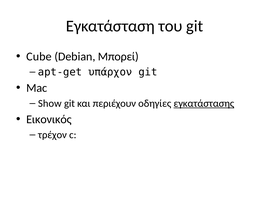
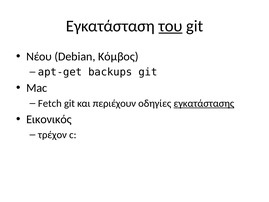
του underline: none -> present (170, 26)
Cube: Cube -> Νέου (39, 56)
Μπορεί: Μπορεί -> Κόμβος (118, 56)
υπάρχον: υπάρχον -> backups (110, 72)
Show: Show -> Fetch (50, 103)
